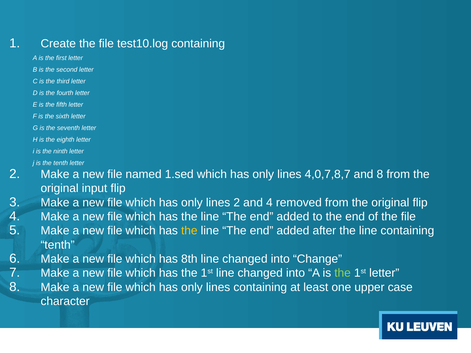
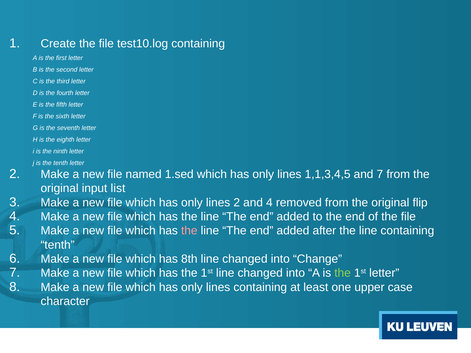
4,0,7,8,7: 4,0,7,8,7 -> 1,1,3,4,5 (328, 174)
and 8: 8 -> 7 (380, 174)
input flip: flip -> list (118, 188)
the colour: yellow -> pink (189, 231)
